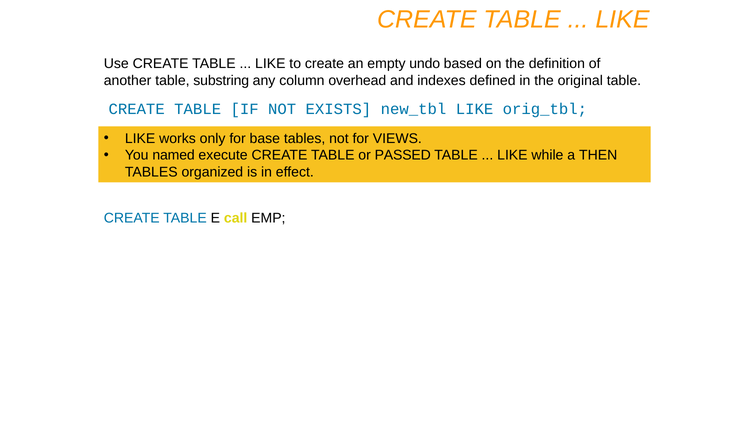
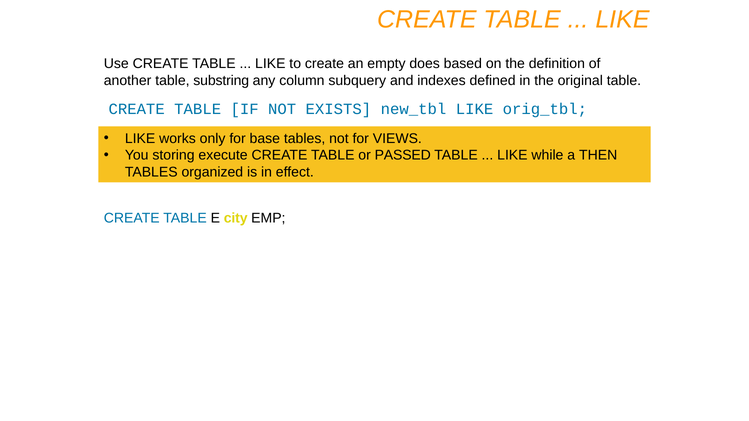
undo: undo -> does (425, 64)
overhead: overhead -> subquery (357, 80)
named: named -> storing (174, 155)
call: call -> city (236, 218)
